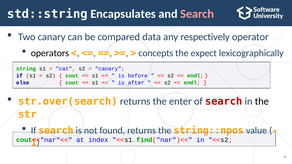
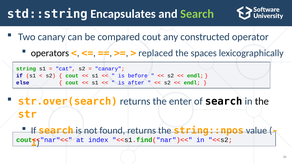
Search colour: pink -> light green (197, 14)
compared data: data -> cout (152, 37)
respectively: respectively -> constructed (205, 37)
concepts: concepts -> replaced (156, 53)
expect: expect -> spaces (204, 53)
search colour: red -> black (224, 101)
